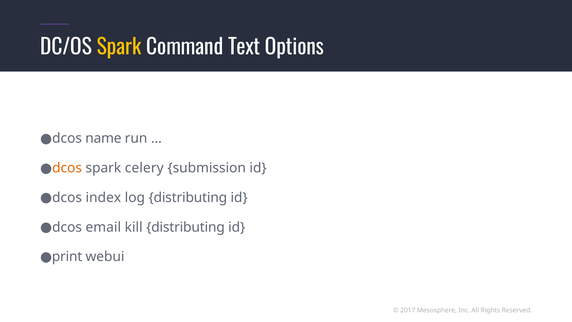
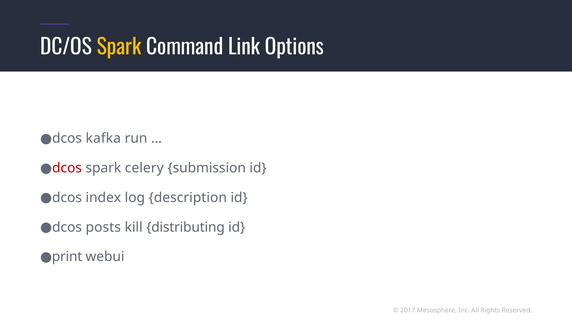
Text: Text -> Link (244, 47)
name: name -> kafka (103, 138)
dcos colour: orange -> red (67, 168)
log distributing: distributing -> description (188, 197)
email: email -> posts (103, 227)
